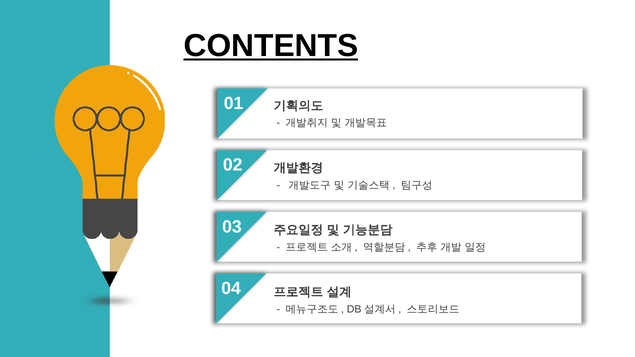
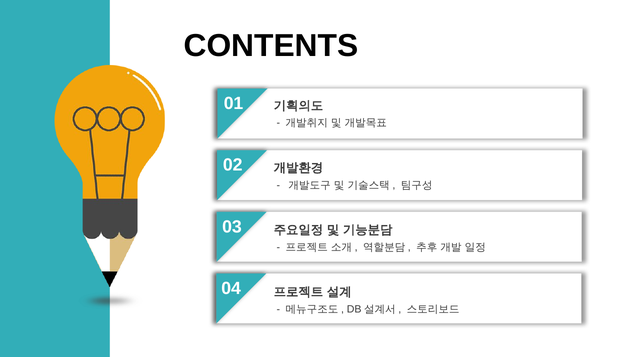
CONTENTS underline: present -> none (271, 46)
